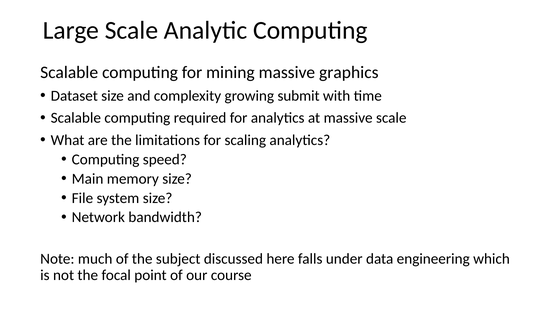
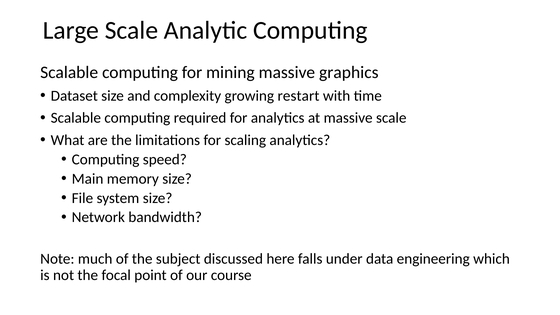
submit: submit -> restart (298, 96)
